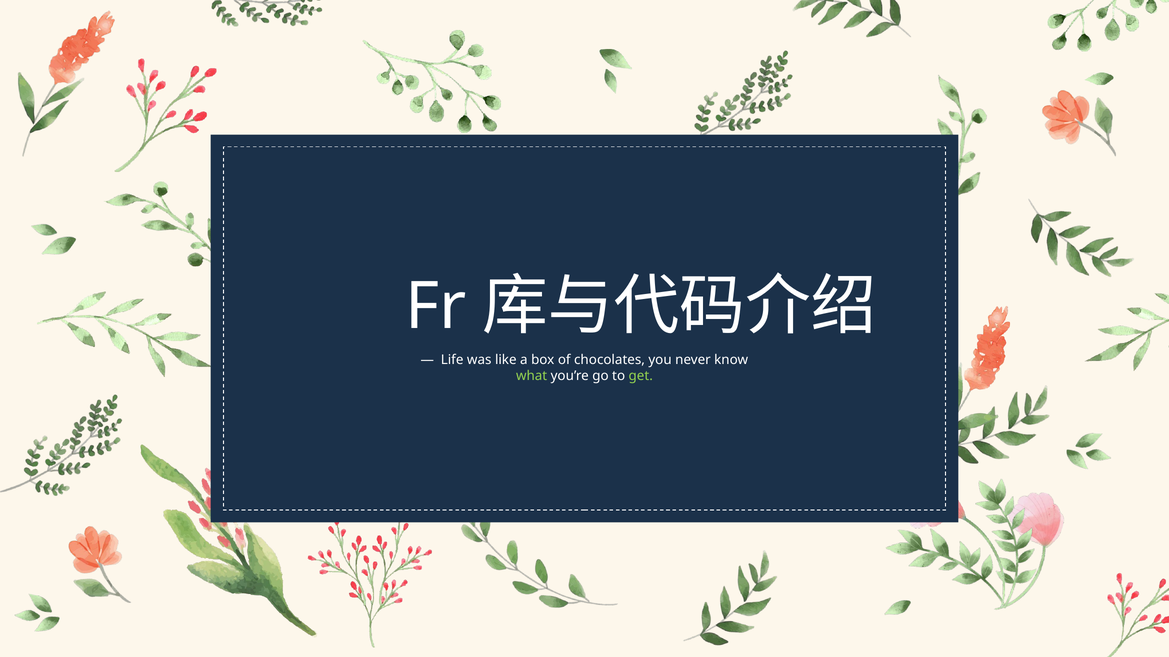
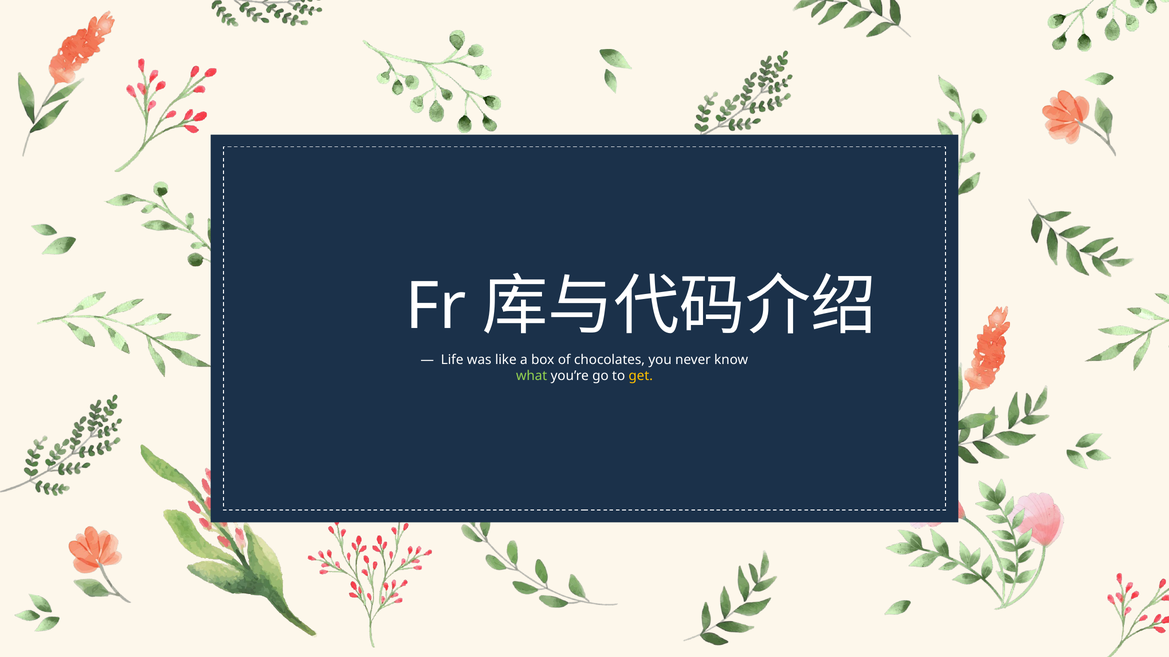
get colour: light green -> yellow (641, 376)
